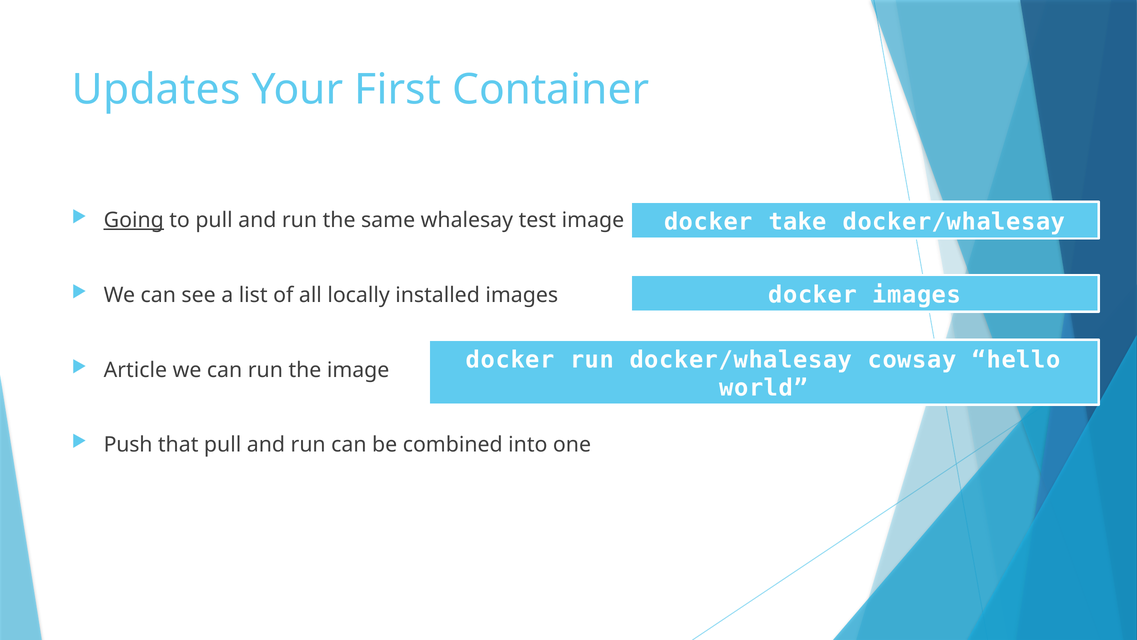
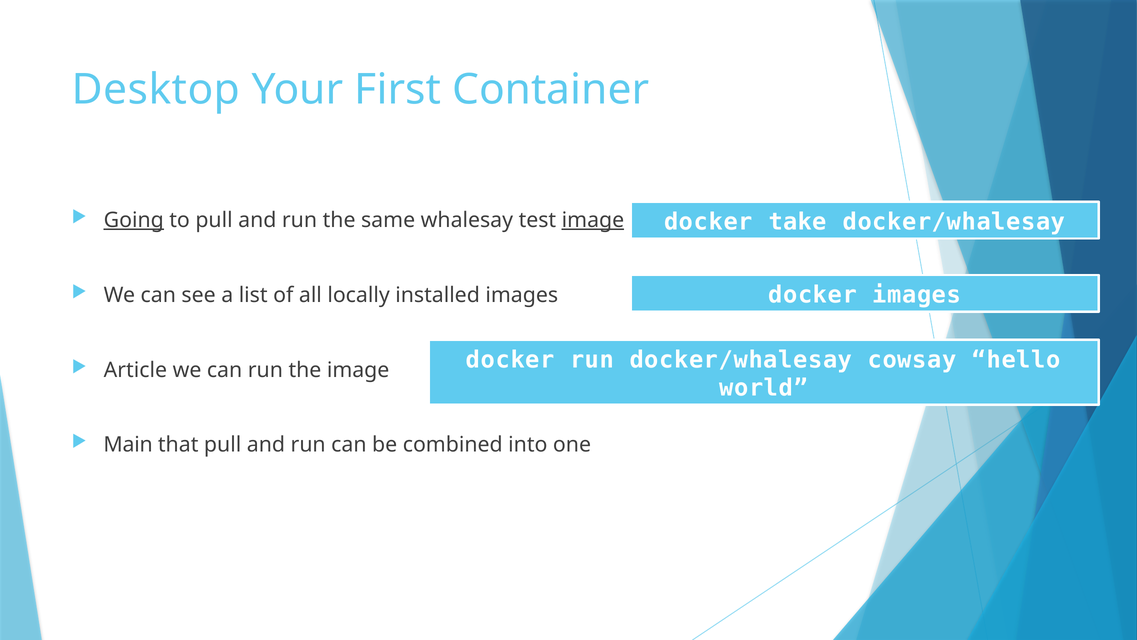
Updates: Updates -> Desktop (156, 90)
image underline: none -> present (593, 220)
Push: Push -> Main (128, 445)
